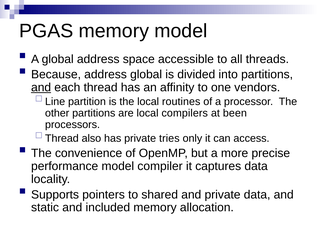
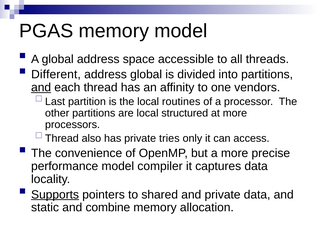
Because: Because -> Different (56, 75)
Line: Line -> Last (55, 102)
compilers: compilers -> structured (185, 113)
at been: been -> more (235, 113)
Supports underline: none -> present (55, 195)
included: included -> combine (108, 208)
